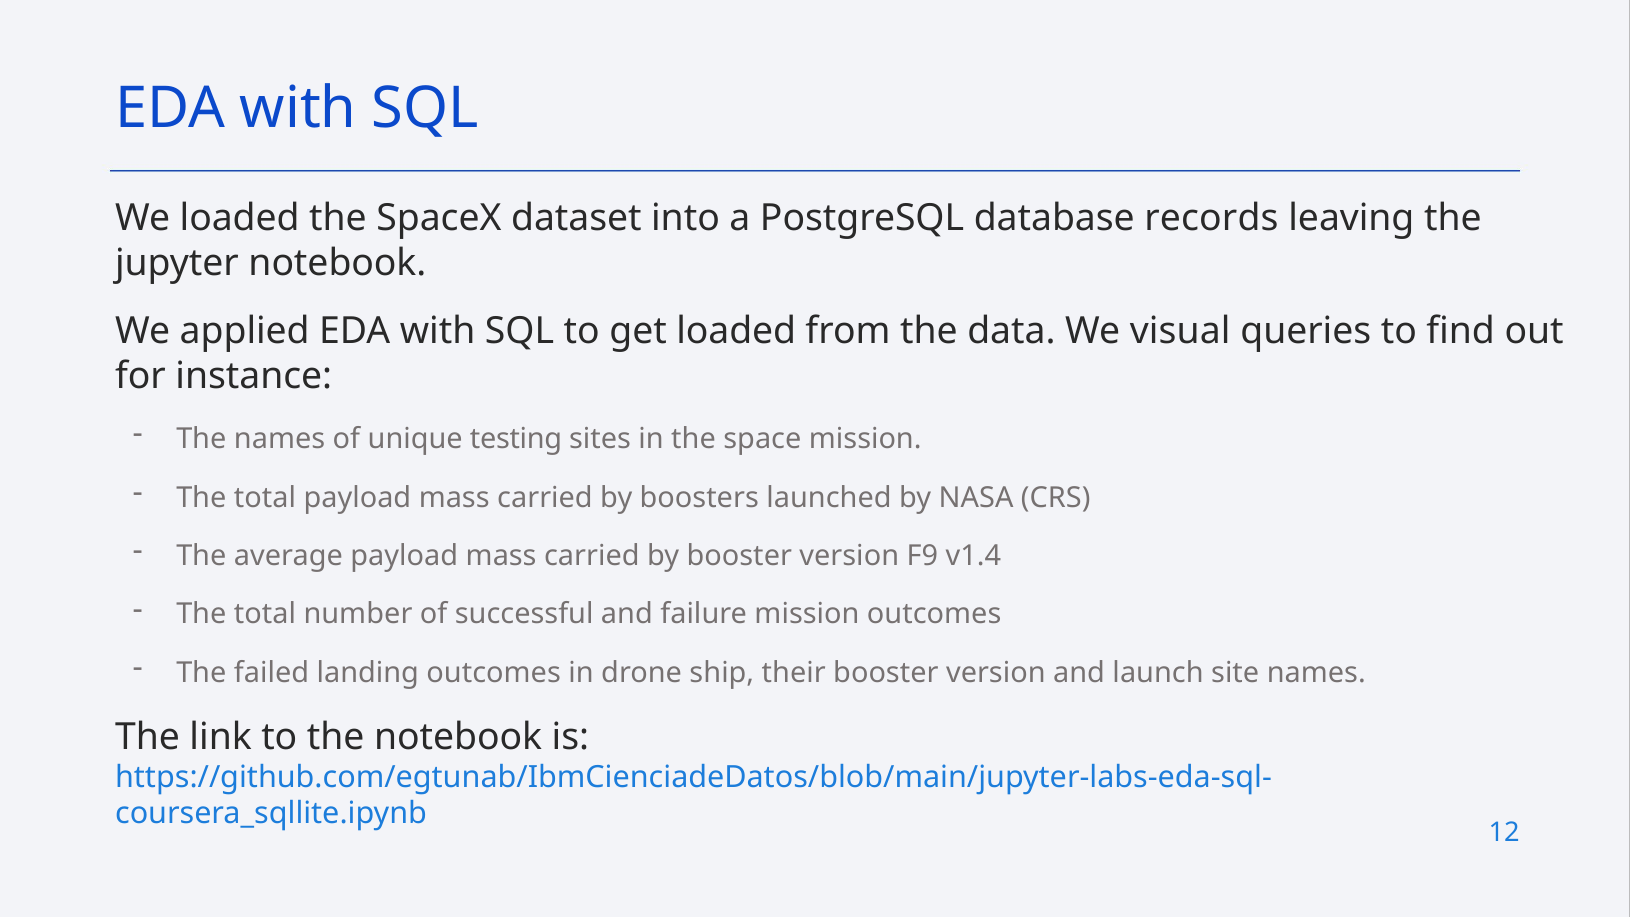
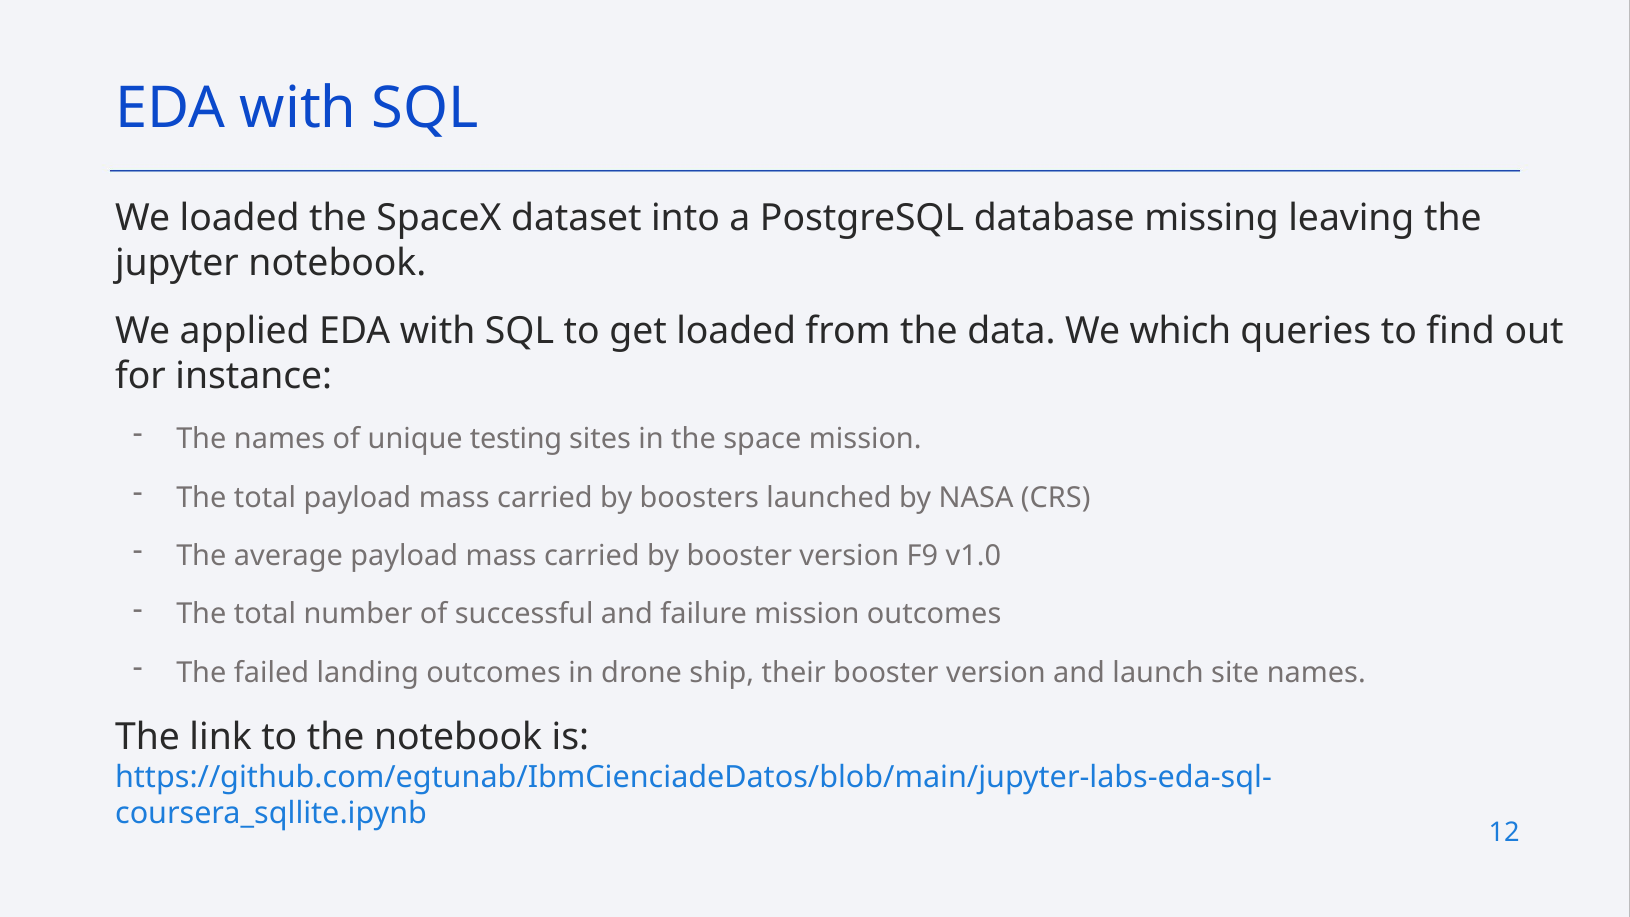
records: records -> missing (1212, 218)
visual: visual -> which (1180, 331)
v1.4: v1.4 -> v1.0 (973, 556)
